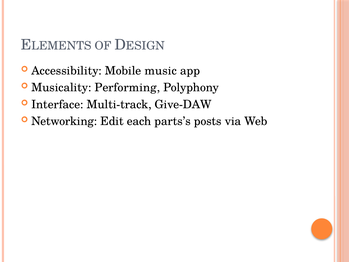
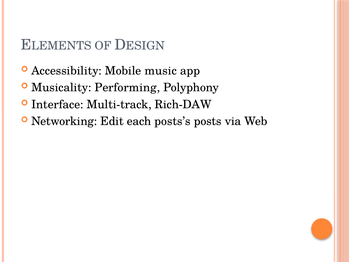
Give-DAW: Give-DAW -> Rich-DAW (183, 104)
parts’s: parts’s -> posts’s (173, 121)
